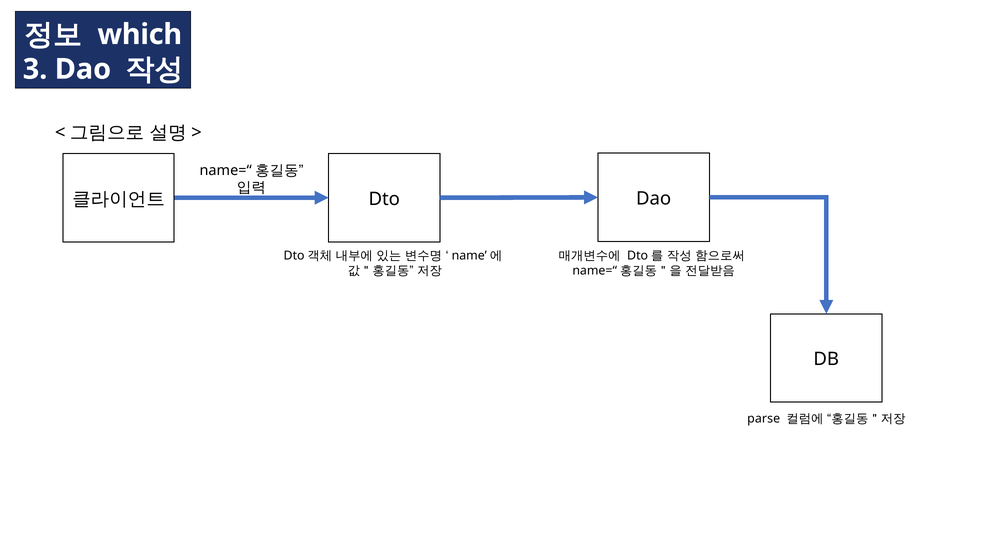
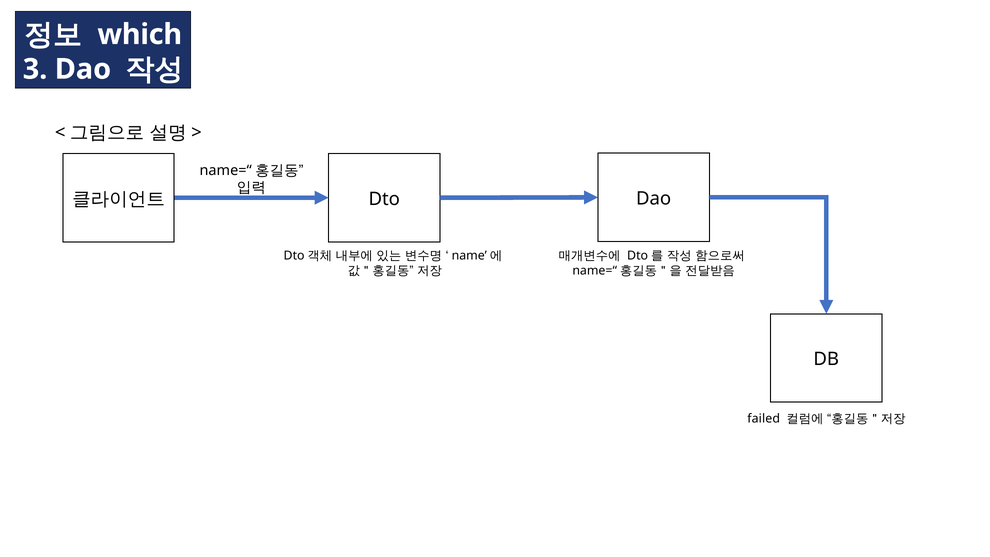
parse: parse -> failed (764, 419)
